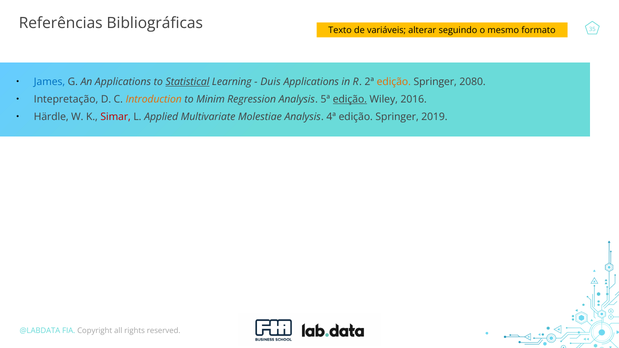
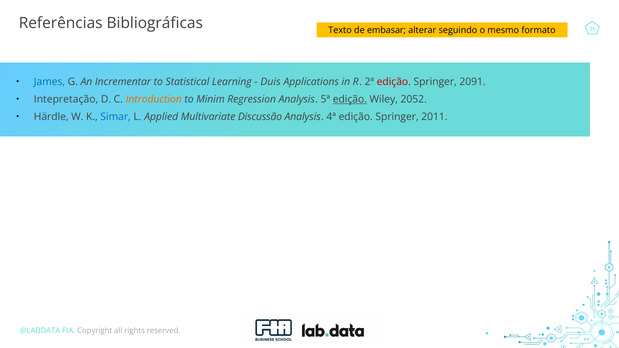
variáveis: variáveis -> embasar (387, 31)
An Applications: Applications -> Incrementar (123, 82)
Statistical underline: present -> none (187, 82)
edição colour: orange -> red (394, 82)
2080: 2080 -> 2091 (472, 82)
2016: 2016 -> 2052 (414, 99)
Simar colour: red -> blue (116, 117)
Molestiae: Molestiae -> Discussão (260, 117)
2019: 2019 -> 2011 (434, 117)
